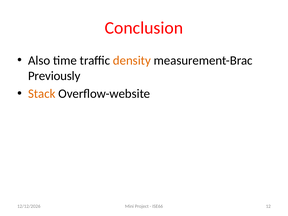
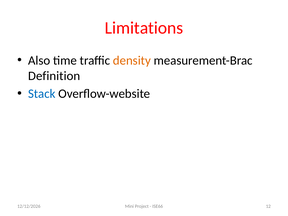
Conclusion: Conclusion -> Limitations (144, 28)
Previously: Previously -> Definition (54, 76)
Stack colour: orange -> blue (42, 94)
